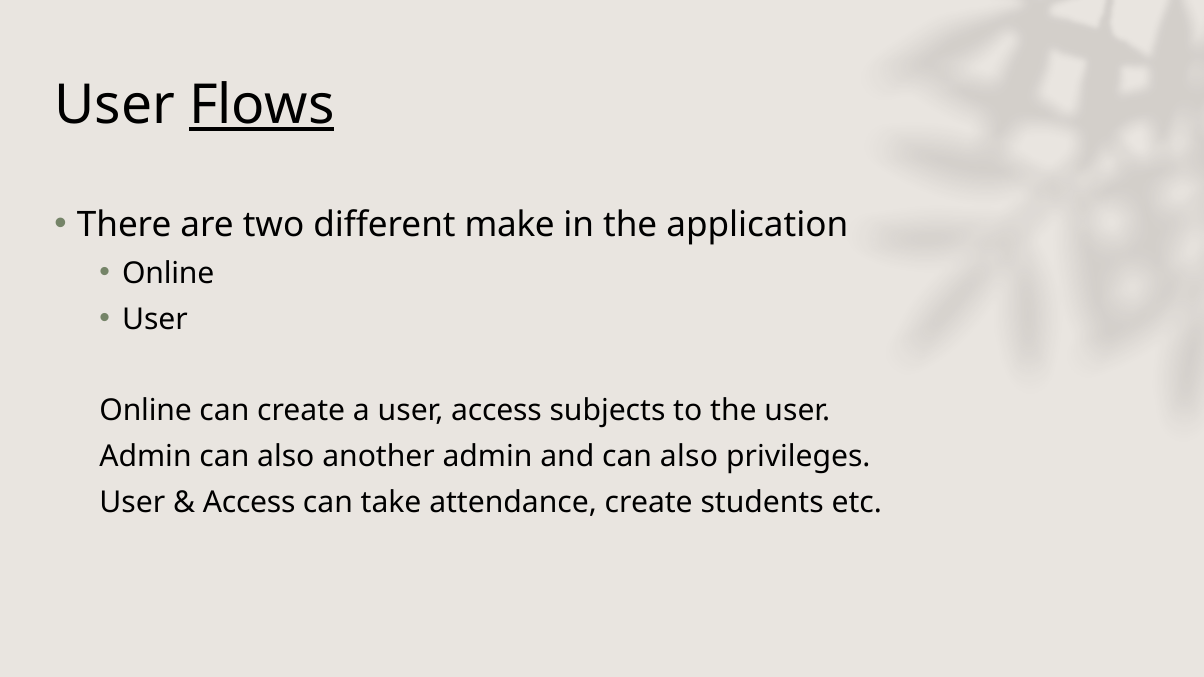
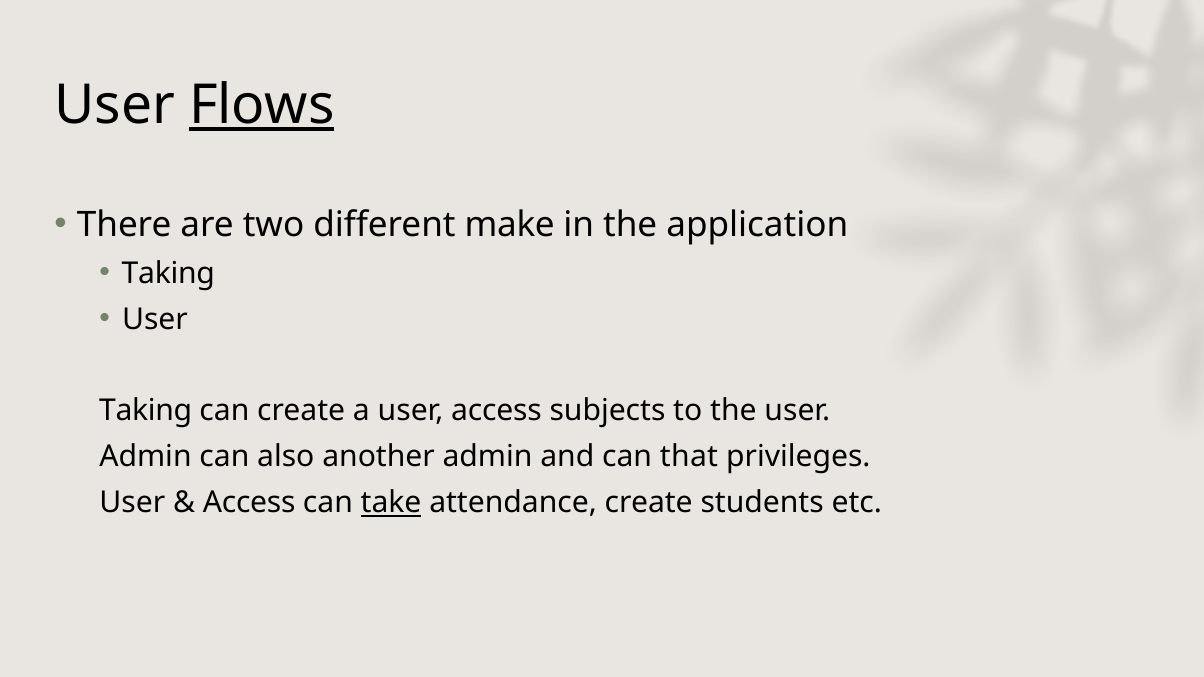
Online: Online -> Taking (168, 273)
Online: Online -> Taking (146, 411)
and can also: also -> that (689, 457)
take underline: none -> present (391, 503)
